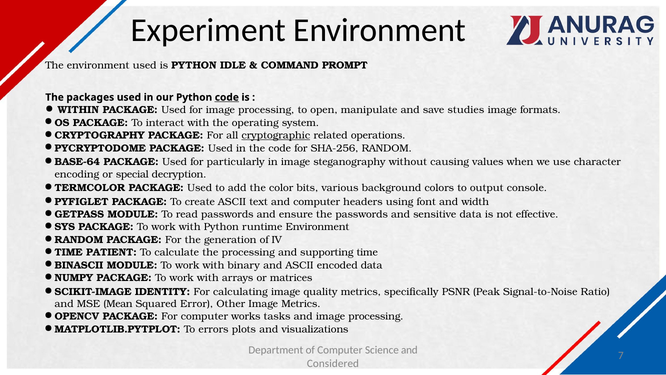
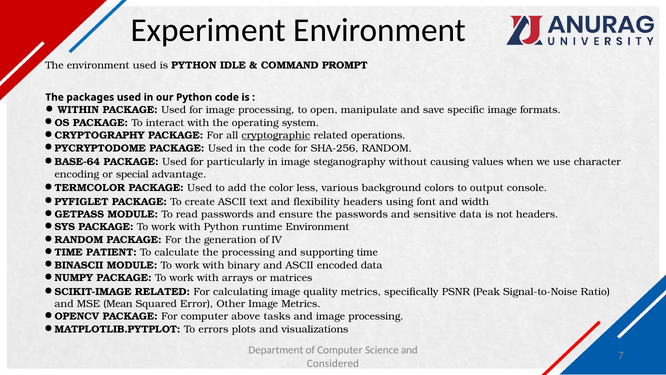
code underline: present -> none (227, 97)
studies: studies -> specific (466, 110)
decryption: decryption -> advantage (179, 174)
bits: bits -> less (307, 188)
and computer: computer -> flexibility (317, 201)
not effective: effective -> headers (537, 214)
IDENTITY: IDENTITY -> RELATED (162, 292)
works: works -> above (246, 316)
